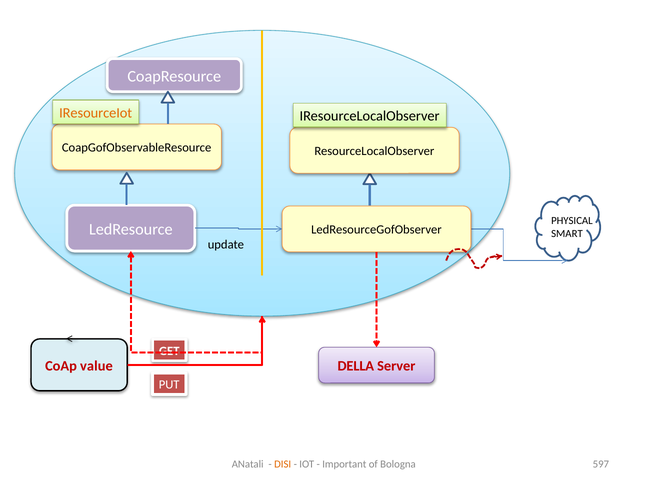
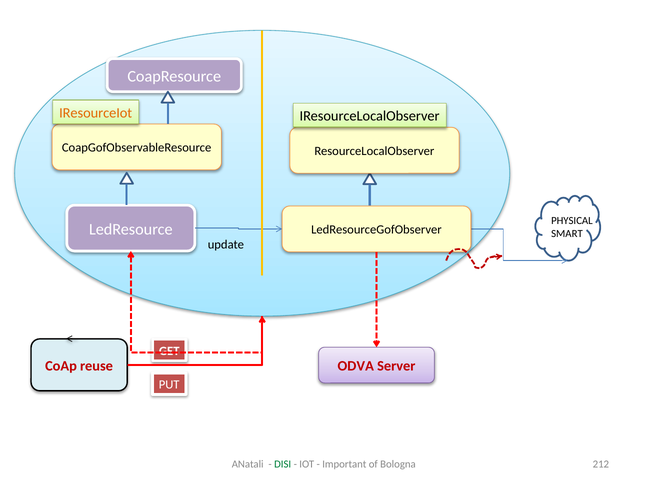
value: value -> reuse (96, 366)
DELLA: DELLA -> ODVA (356, 366)
DISI colour: orange -> green (283, 464)
597: 597 -> 212 (601, 464)
